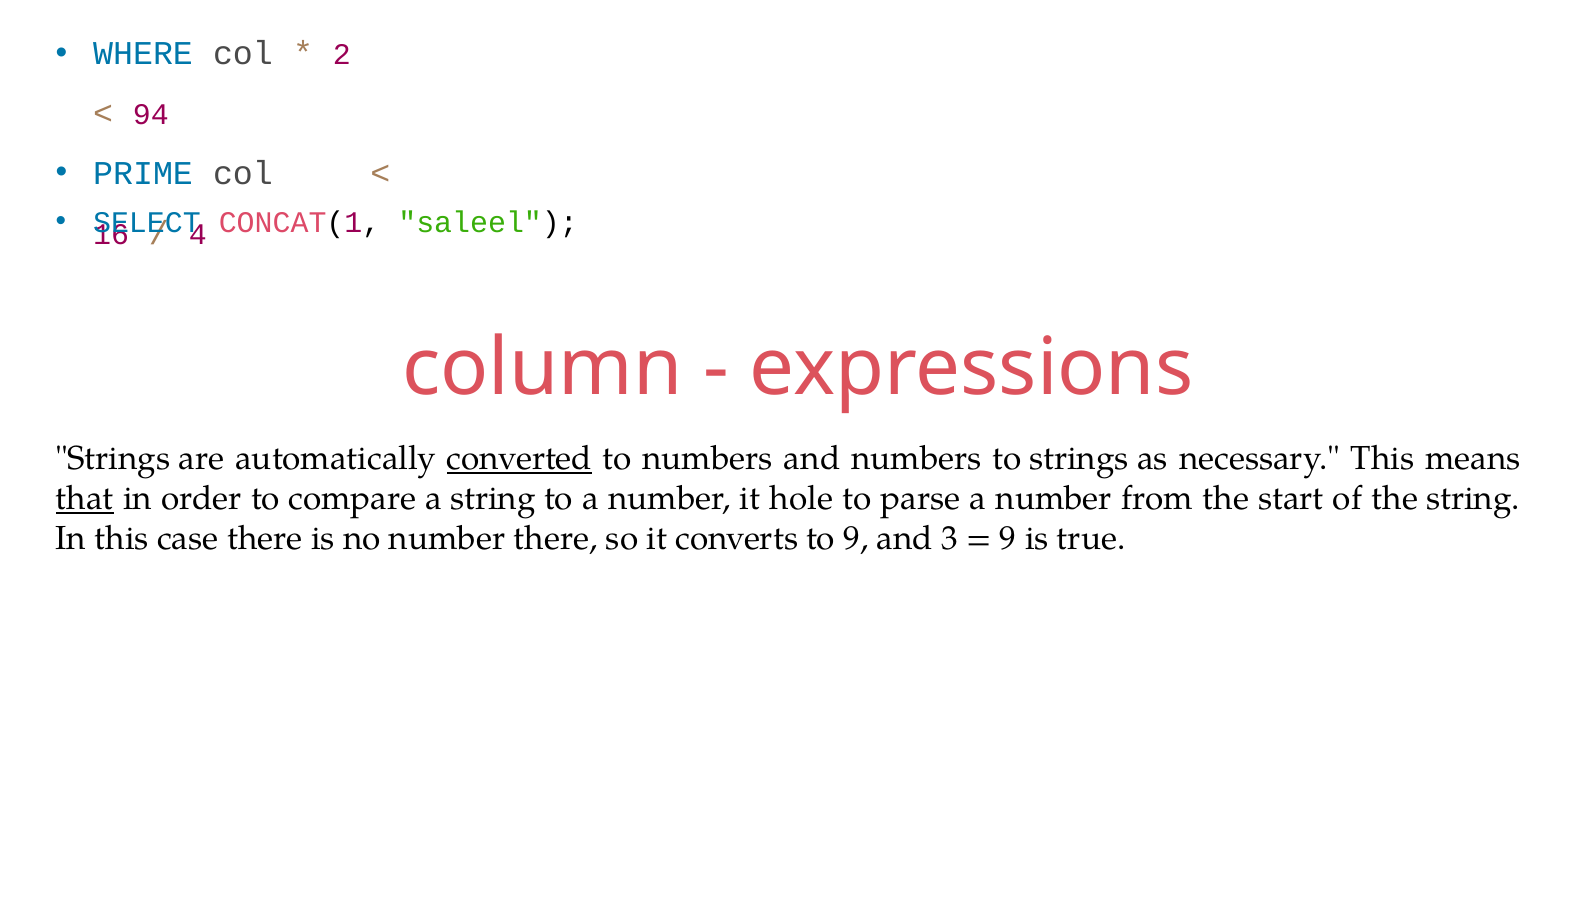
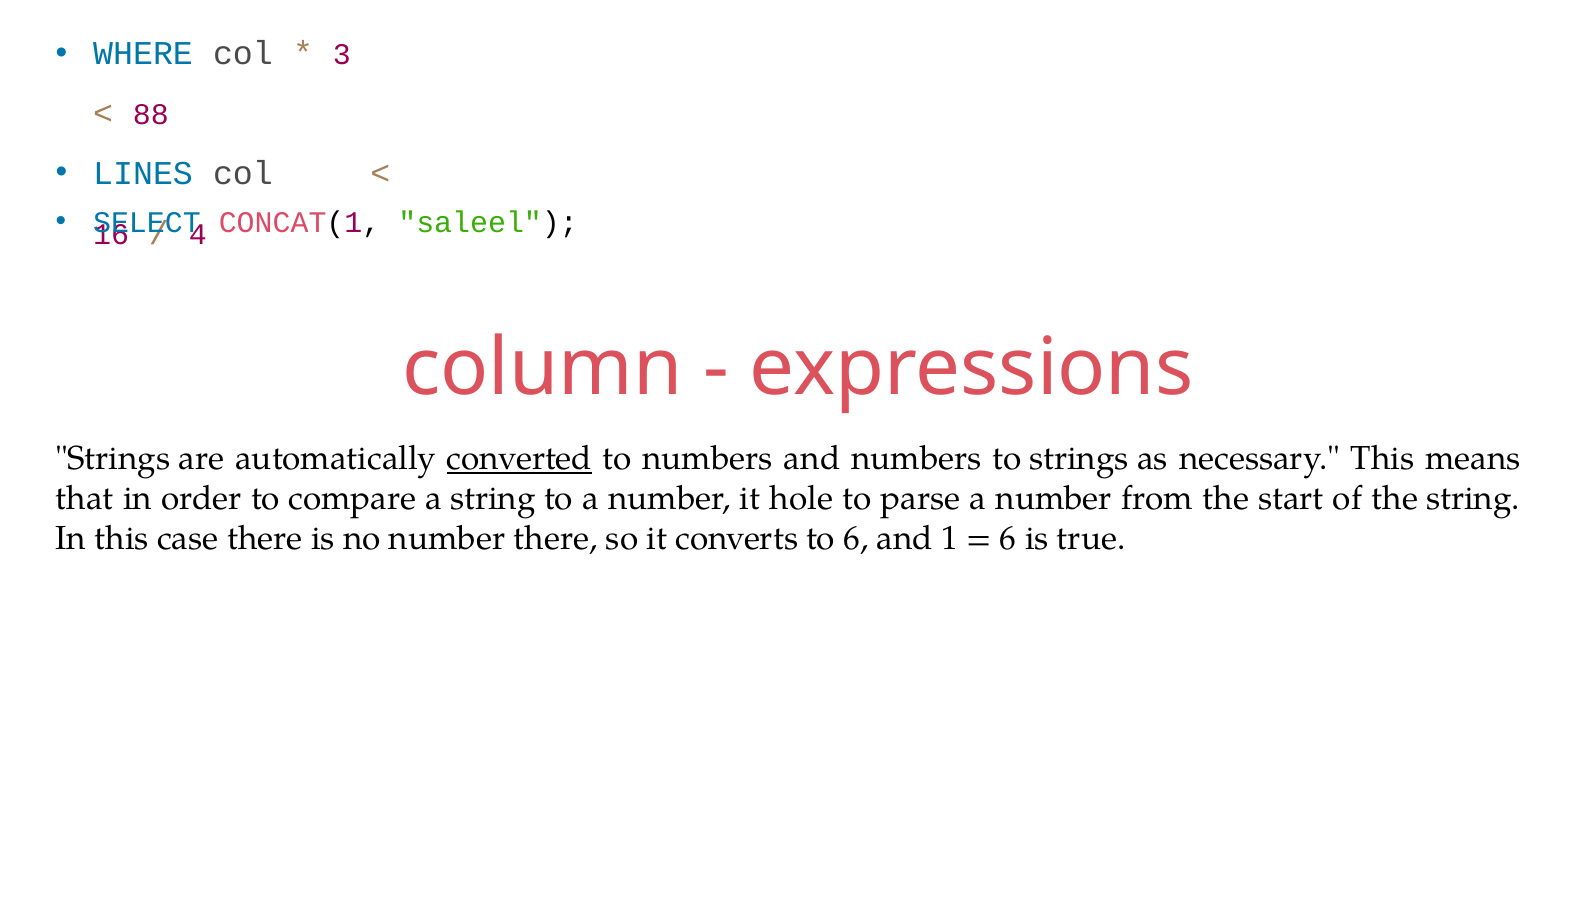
2: 2 -> 3 (342, 55)
94: 94 -> 88 (151, 115)
PRIME: PRIME -> LINES (143, 174)
that underline: present -> none (85, 498)
to 9: 9 -> 6 (856, 538)
3: 3 -> 1 (950, 538)
9: 9 -> 6 (1008, 538)
